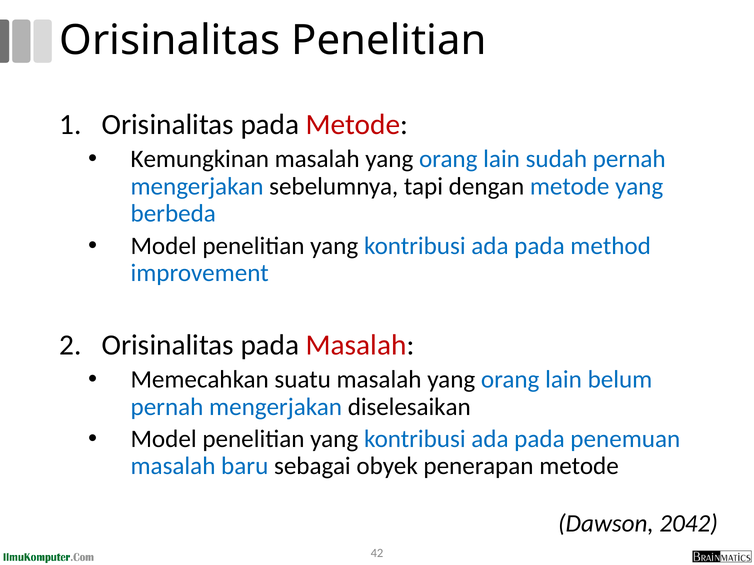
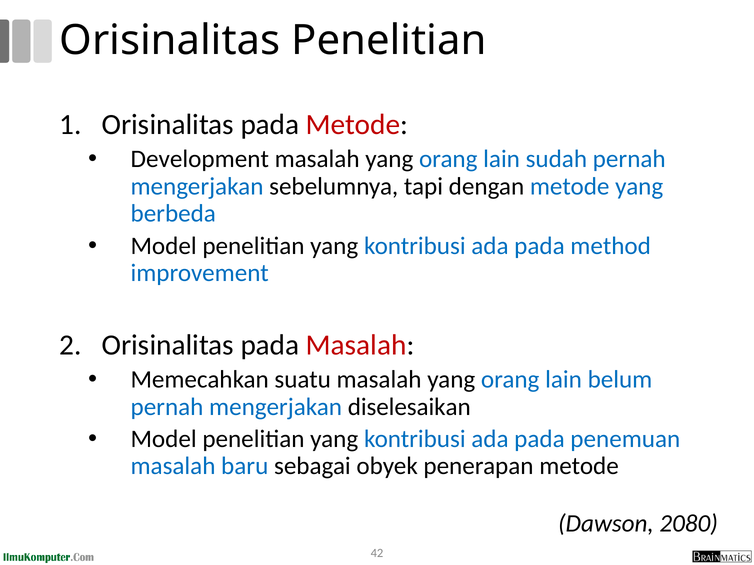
Kemungkinan: Kemungkinan -> Development (200, 159)
2042: 2042 -> 2080 (689, 524)
